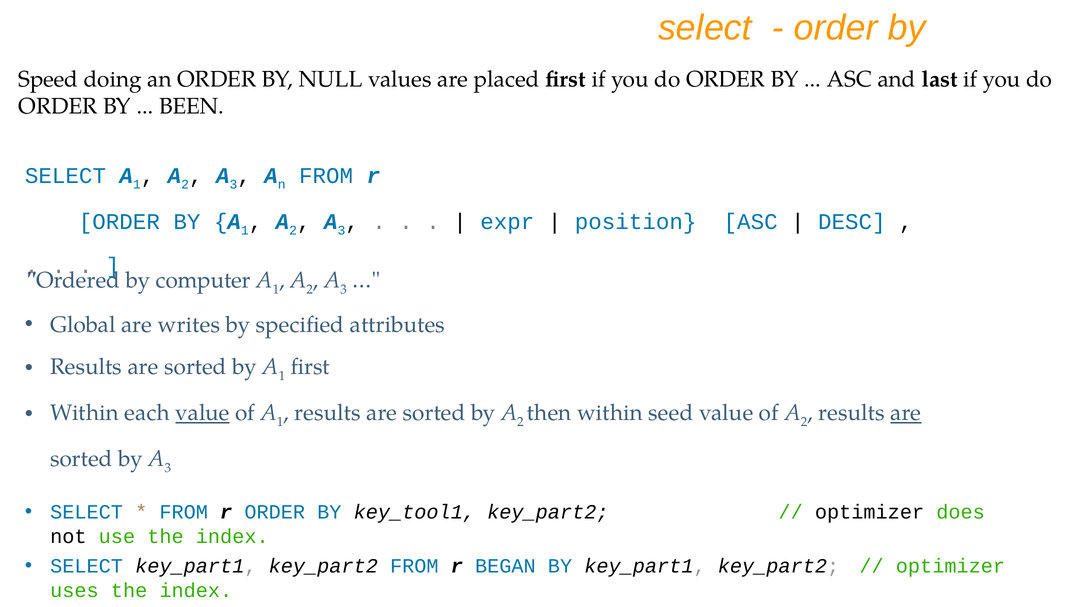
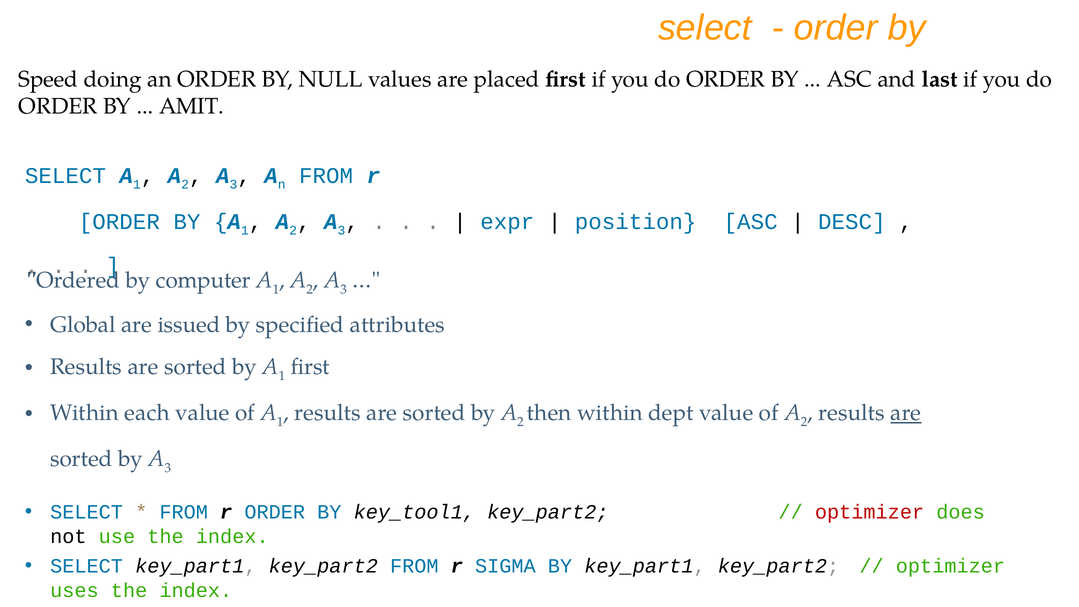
BEEN: BEEN -> AMIT (191, 106)
writes: writes -> issued (189, 325)
value underline: present -> none (202, 413)
seed: seed -> dept (671, 413)
optimizer colour: black -> red (870, 512)
BEGAN: BEGAN -> SIGMA (505, 566)
